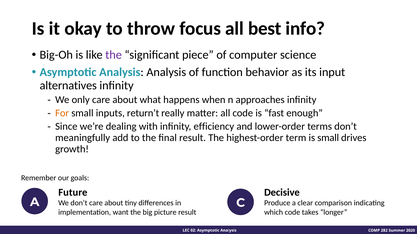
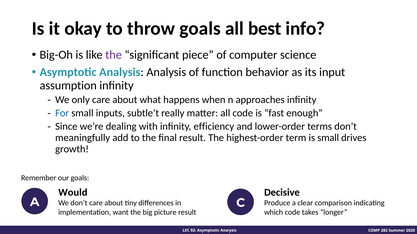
throw focus: focus -> goals (200, 29)
alternatives: alternatives -> assumption (68, 86)
For colour: orange -> blue (62, 113)
return’t: return’t -> subtle’t (143, 113)
Future: Future -> Would (73, 193)
